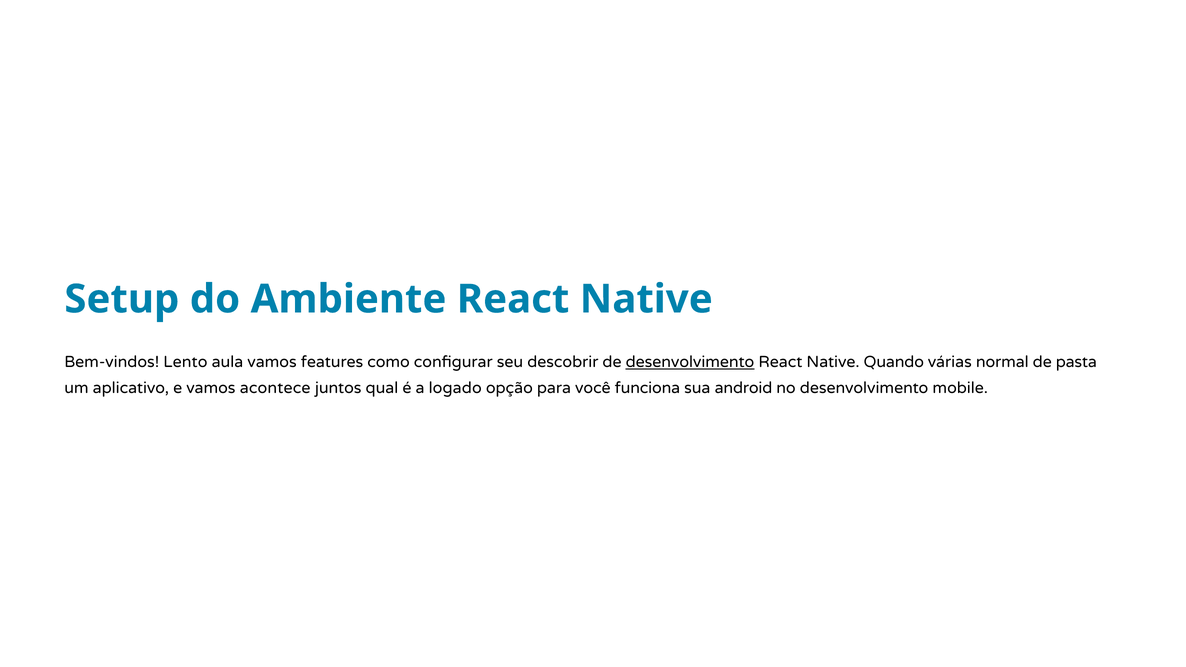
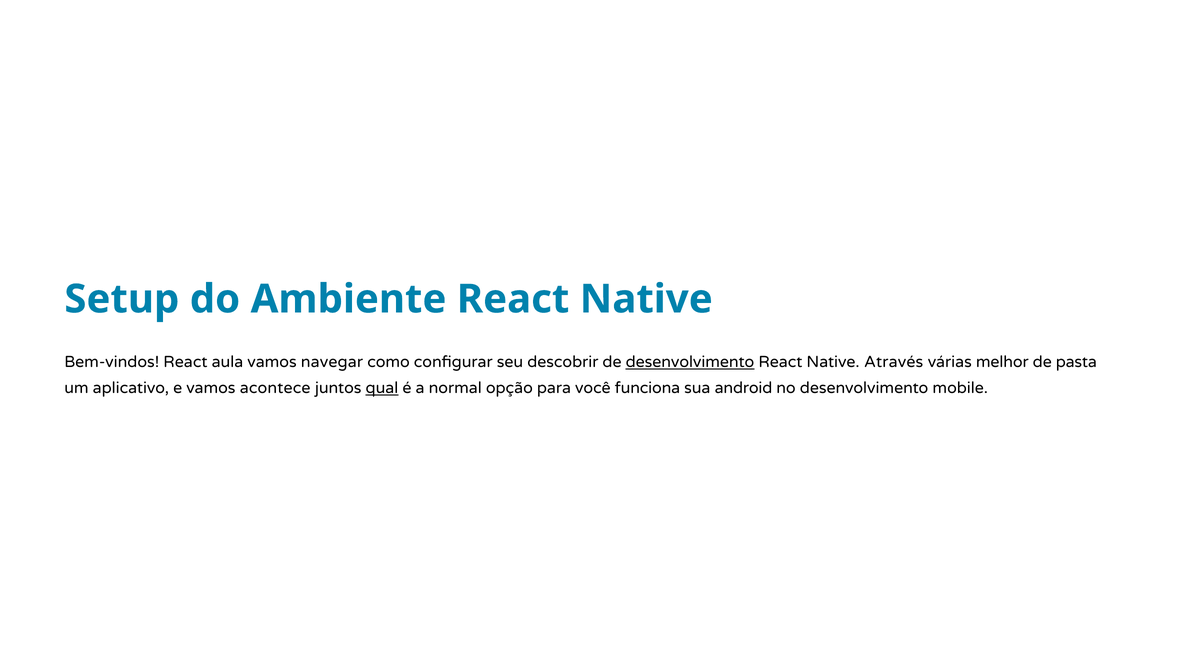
Bem-vindos Lento: Lento -> React (185, 362)
features: features -> navegar (332, 362)
Quando: Quando -> Através (894, 362)
normal: normal -> melhor (1002, 362)
qual underline: none -> present (382, 388)
logado: logado -> normal (455, 388)
